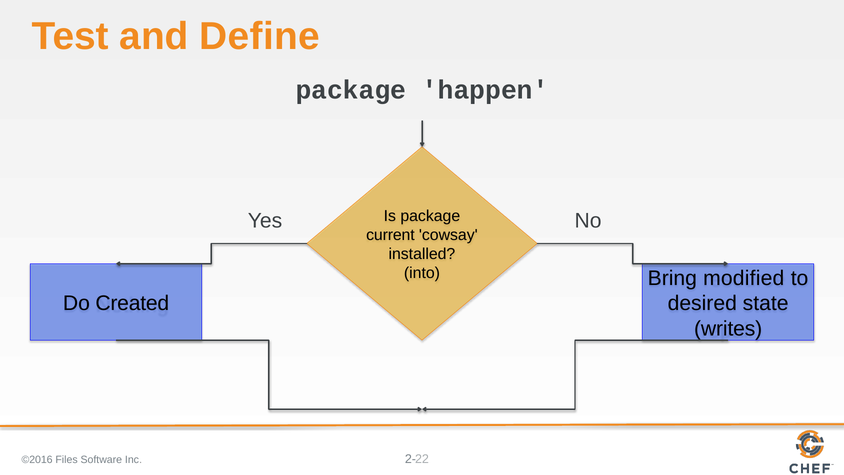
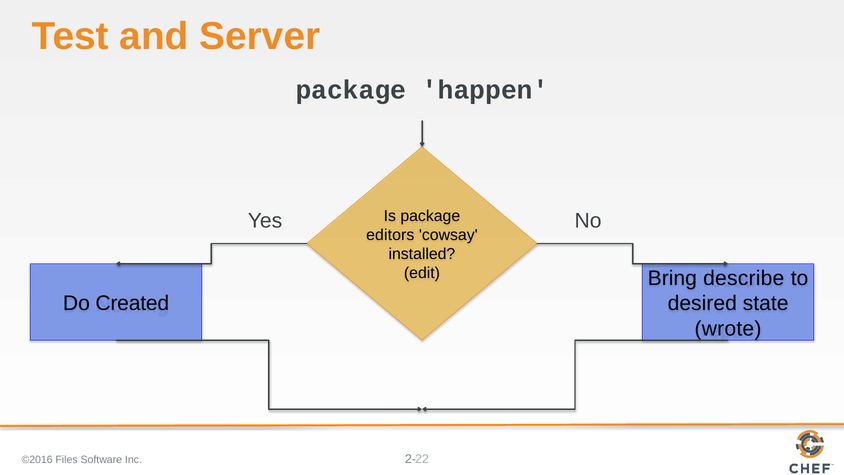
Define: Define -> Server (260, 37)
current: current -> editors (390, 235)
into: into -> edit (422, 273)
modified: modified -> describe (744, 278)
writes: writes -> wrote (728, 329)
